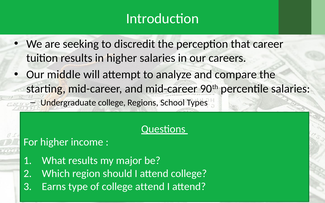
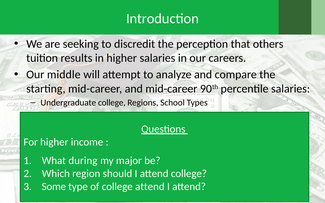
career: career -> others (268, 44)
What results: results -> during (83, 161)
Earns: Earns -> Some (54, 187)
